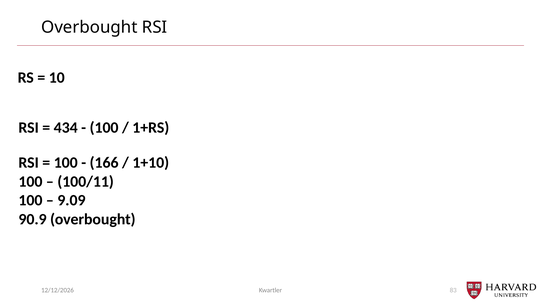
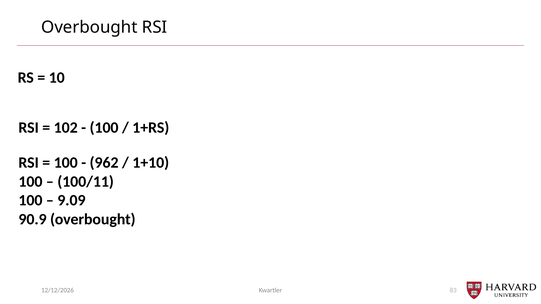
434: 434 -> 102 (66, 128)
166: 166 -> 962 (104, 163)
